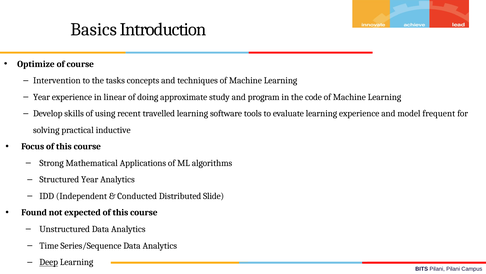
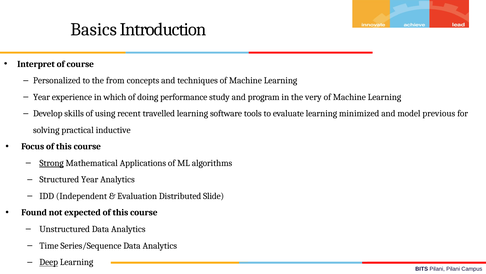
Optimize: Optimize -> Interpret (36, 64)
Intervention: Intervention -> Personalized (57, 80)
tasks: tasks -> from (115, 80)
linear: linear -> which (115, 97)
approximate: approximate -> performance (184, 97)
code: code -> very (313, 97)
learning experience: experience -> minimized (359, 113)
frequent: frequent -> previous (439, 113)
Strong underline: none -> present (52, 163)
Conducted: Conducted -> Evaluation (137, 196)
